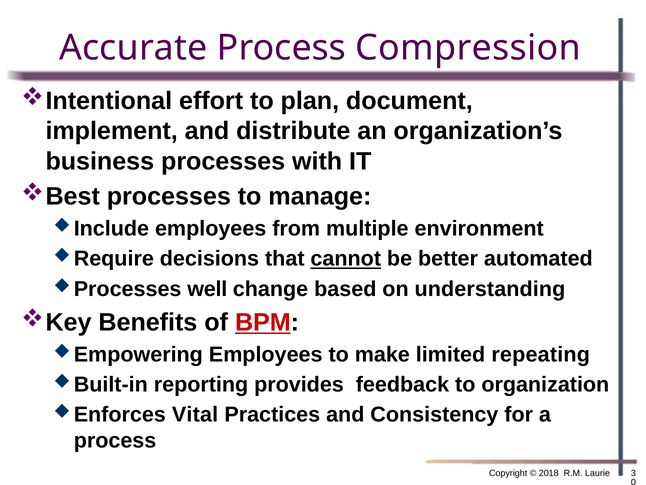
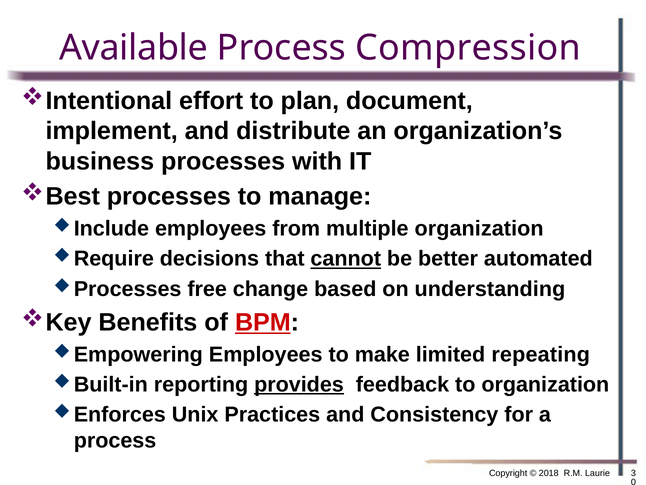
Accurate: Accurate -> Available (134, 48)
multiple environment: environment -> organization (479, 228)
well: well -> free (207, 289)
provides underline: none -> present (299, 384)
Vital: Vital -> Unix (195, 414)
